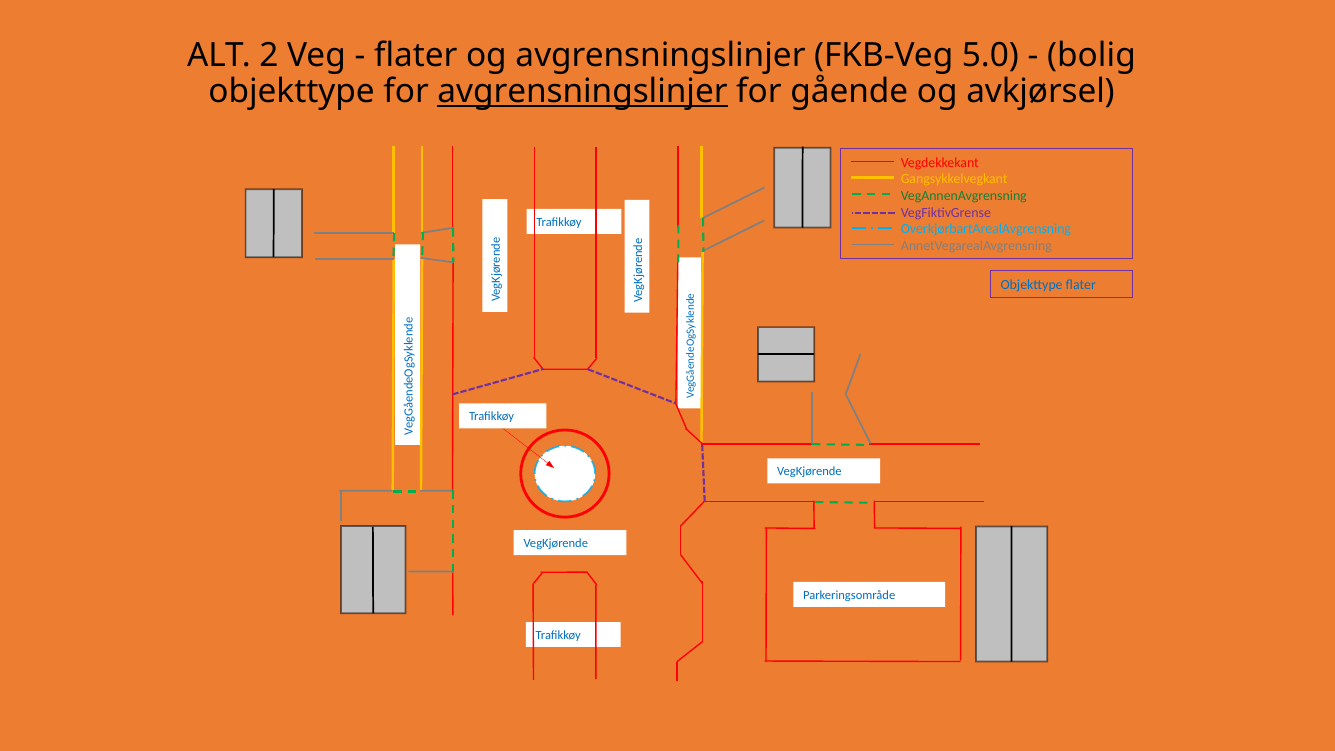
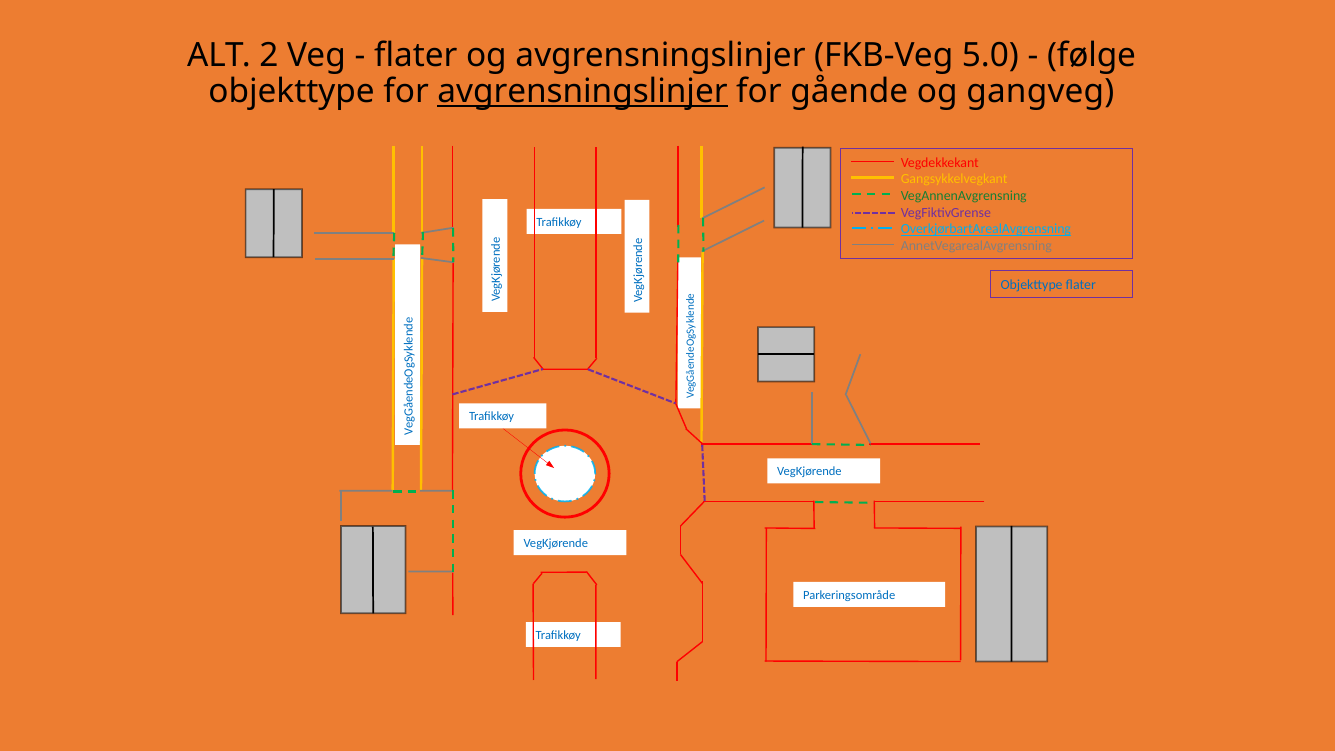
bolig: bolig -> følge (1092, 55)
avkjørsel: avkjørsel -> gangveg (1040, 91)
OverkjørbartArealAvgrensning underline: none -> present (986, 229)
